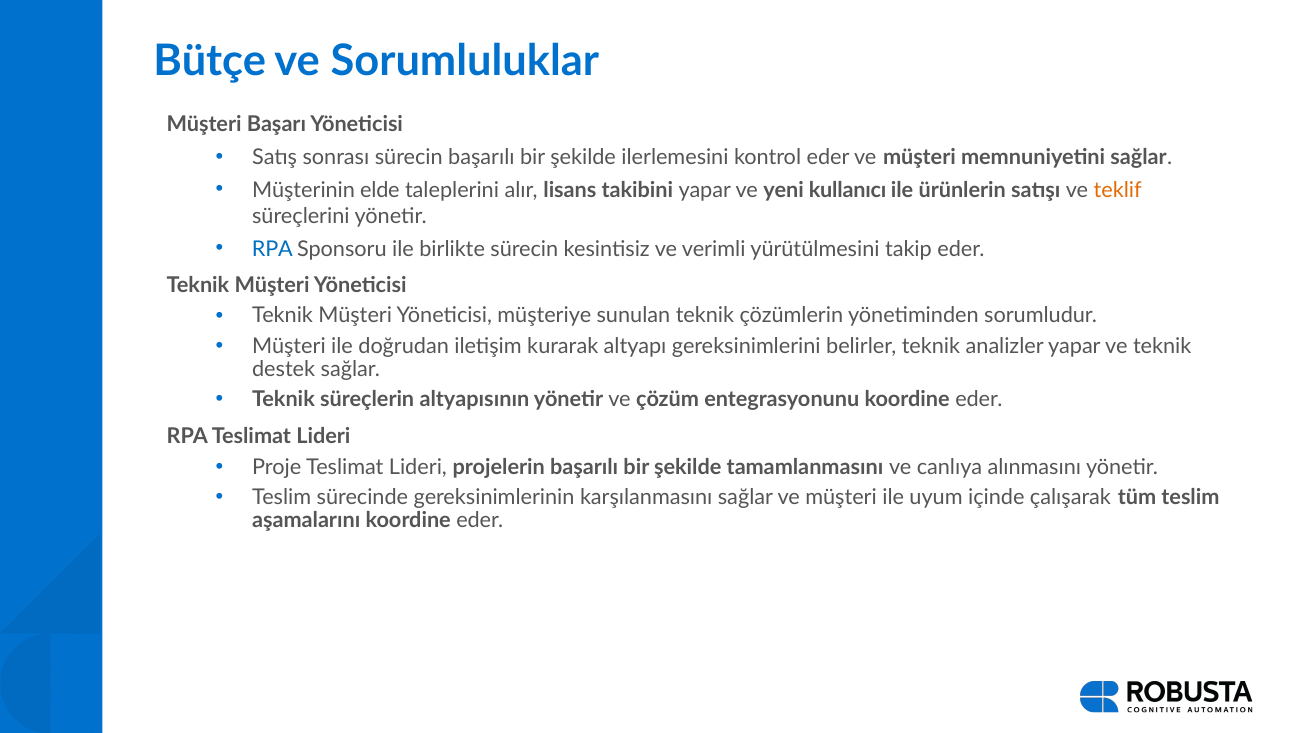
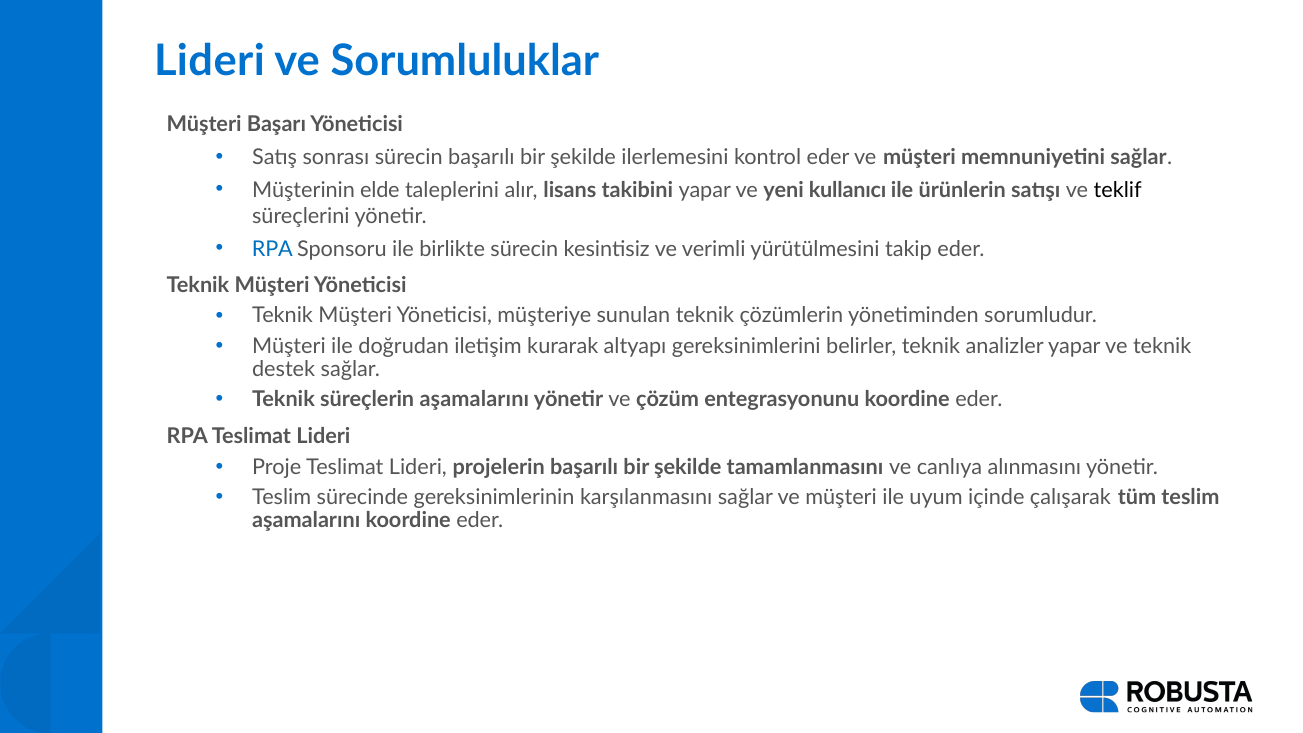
Bütçe: Bütçe -> Lideri (209, 62)
teklif colour: orange -> black (1118, 190)
süreçlerin altyapısının: altyapısının -> aşamalarını (474, 400)
